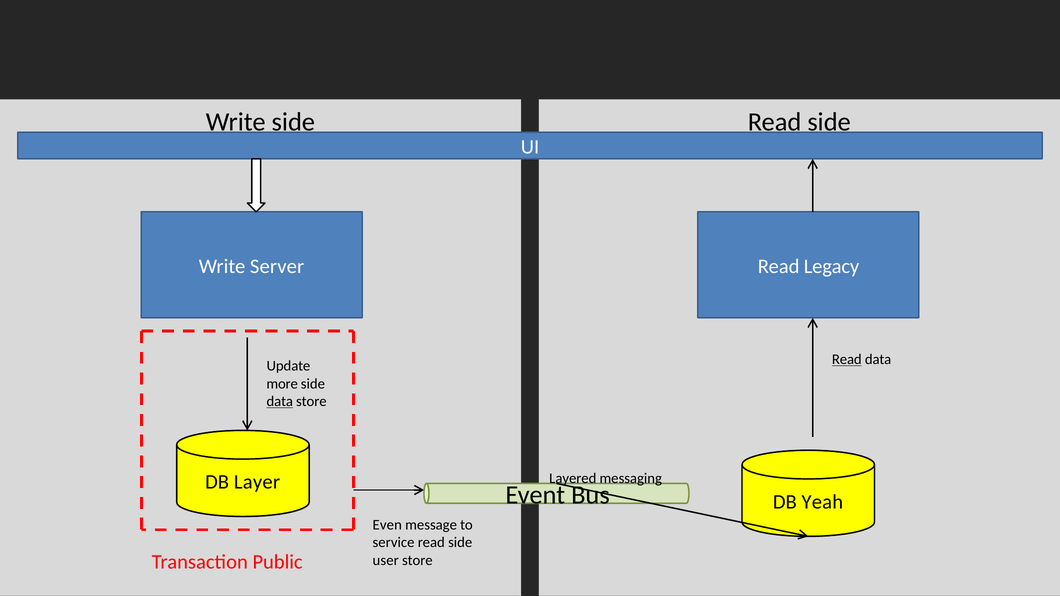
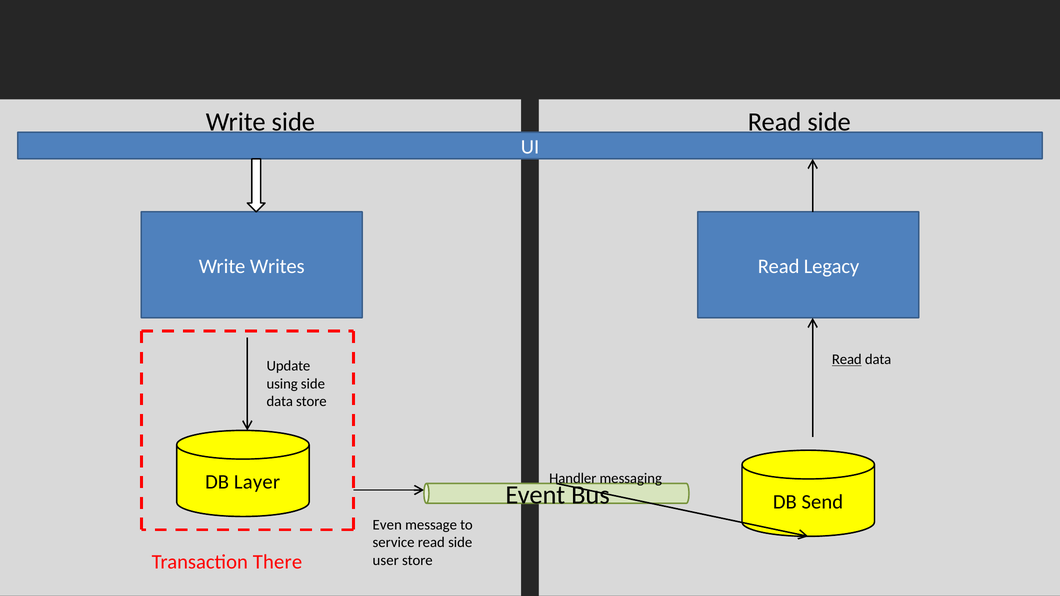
Server: Server -> Writes (277, 266)
more: more -> using (282, 384)
data underline: present -> none (280, 402)
Layered: Layered -> Handler (573, 479)
Yeah: Yeah -> Send (822, 502)
Public: Public -> There (277, 562)
